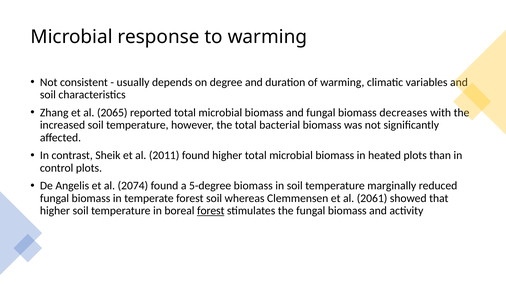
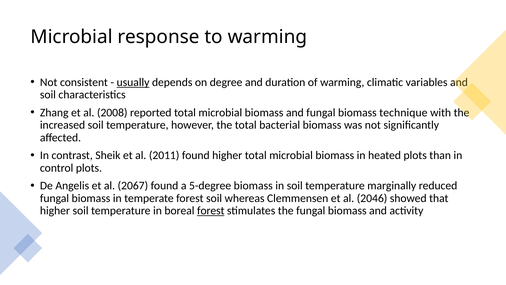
usually underline: none -> present (133, 82)
2065: 2065 -> 2008 (112, 112)
decreases: decreases -> technique (403, 112)
2074: 2074 -> 2067 (133, 185)
2061: 2061 -> 2046 (372, 198)
